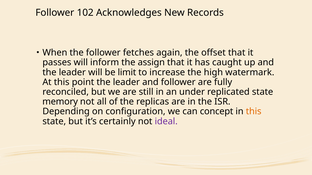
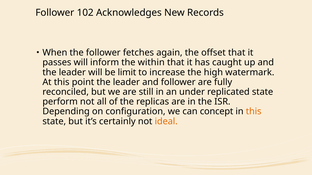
assign: assign -> within (151, 63)
memory: memory -> perform (60, 102)
ideal colour: purple -> orange (166, 122)
